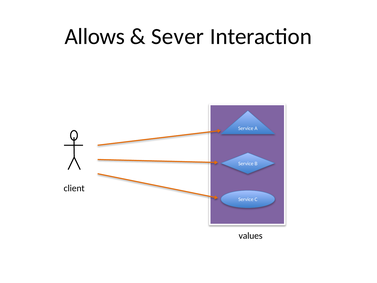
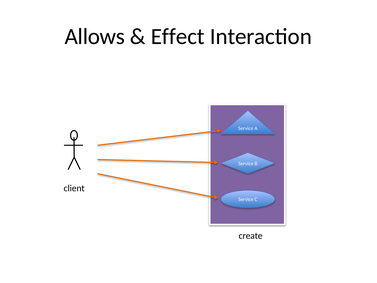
Sever: Sever -> Effect (178, 36)
values: values -> create (251, 236)
